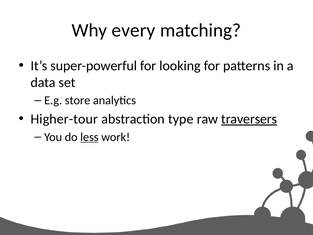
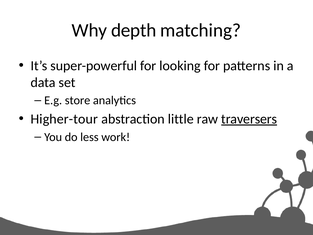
every: every -> depth (134, 30)
type: type -> little (181, 119)
less underline: present -> none (89, 137)
